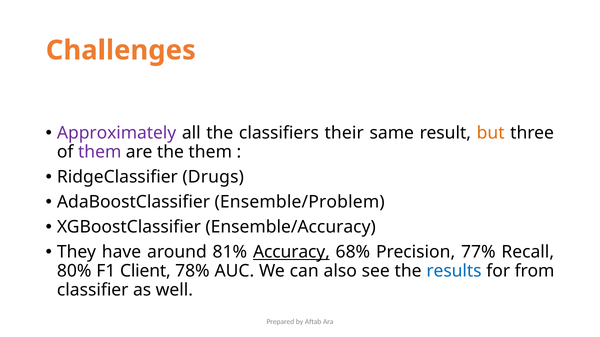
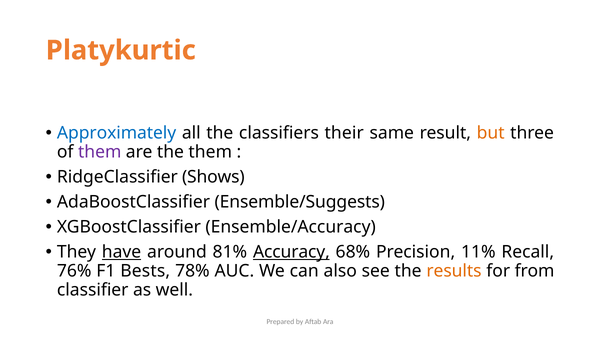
Challenges: Challenges -> Platykurtic (121, 50)
Approximately colour: purple -> blue (117, 133)
Drugs: Drugs -> Shows (213, 177)
Ensemble/Problem: Ensemble/Problem -> Ensemble/Suggests (300, 202)
have underline: none -> present (122, 253)
77%: 77% -> 11% (478, 253)
80%: 80% -> 76% (74, 271)
Client: Client -> Bests (145, 271)
results colour: blue -> orange (454, 271)
